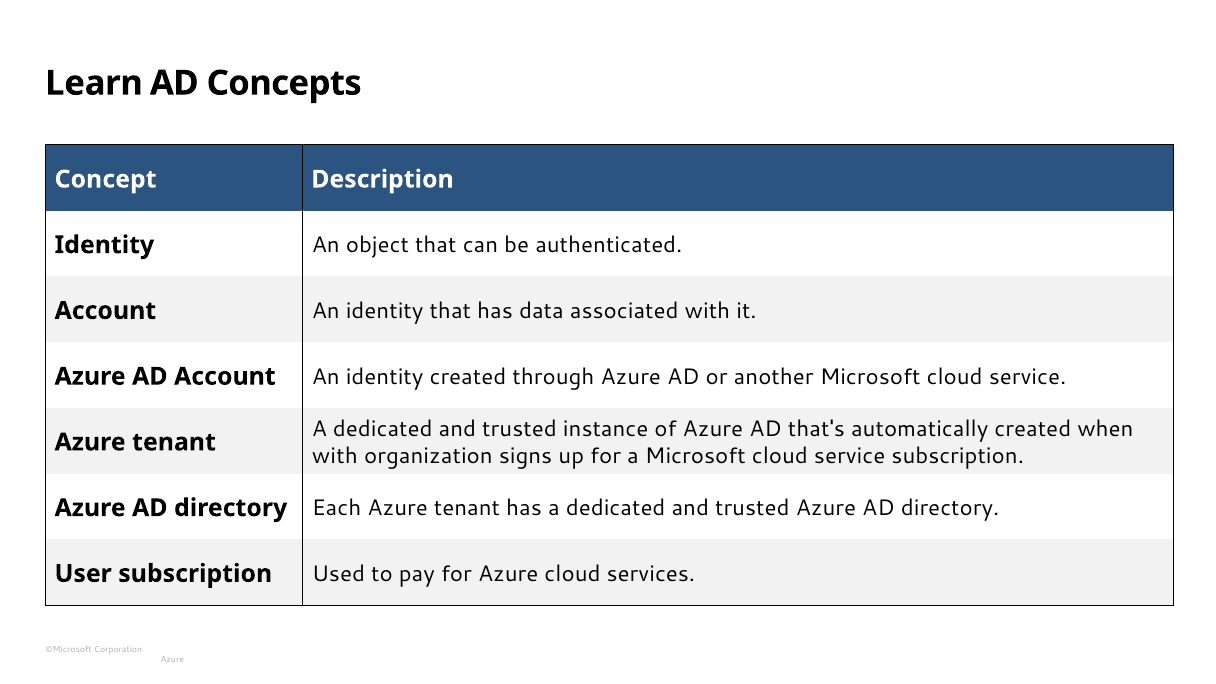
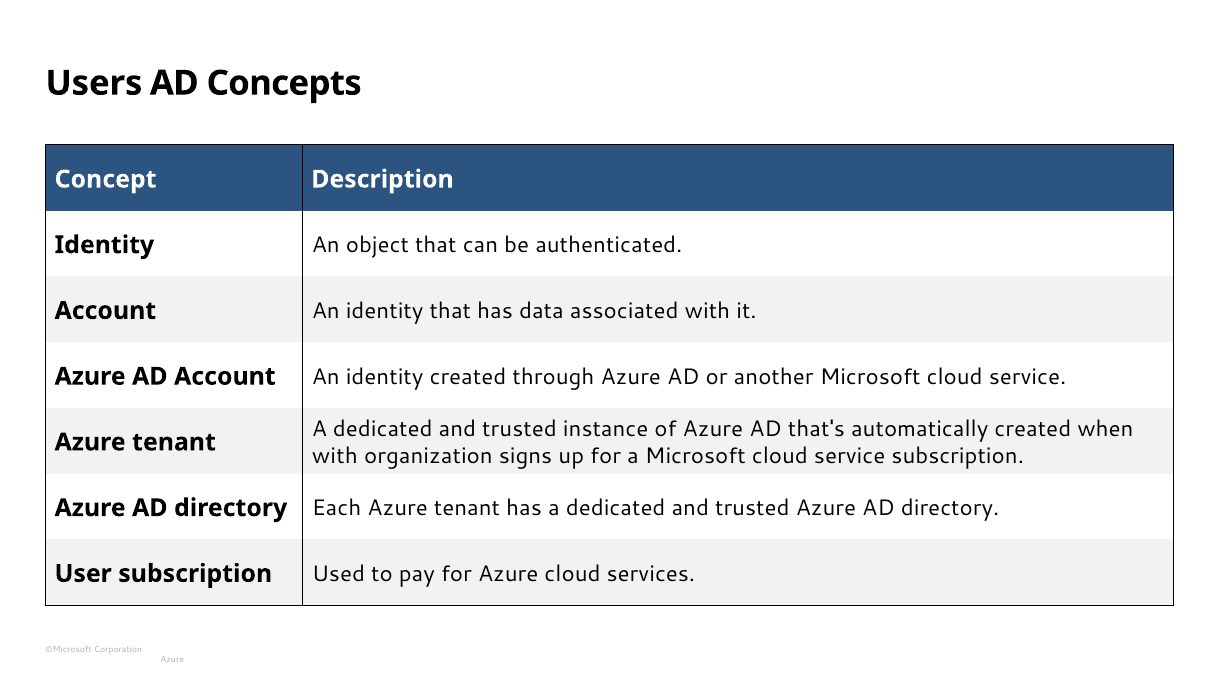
Learn: Learn -> Users (94, 83)
